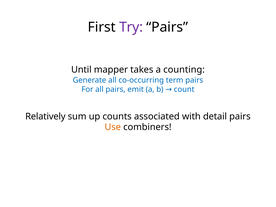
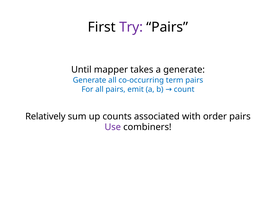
a counting: counting -> generate (184, 70)
detail: detail -> order (215, 116)
Use colour: orange -> purple (113, 127)
